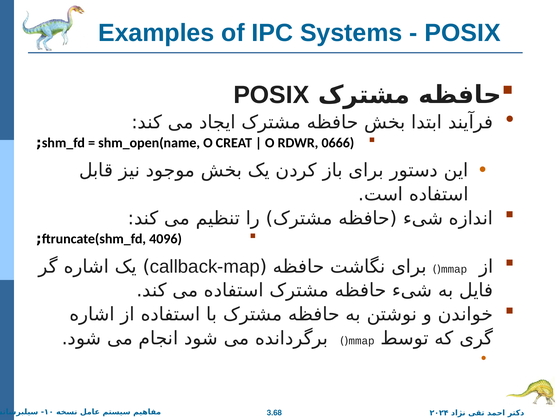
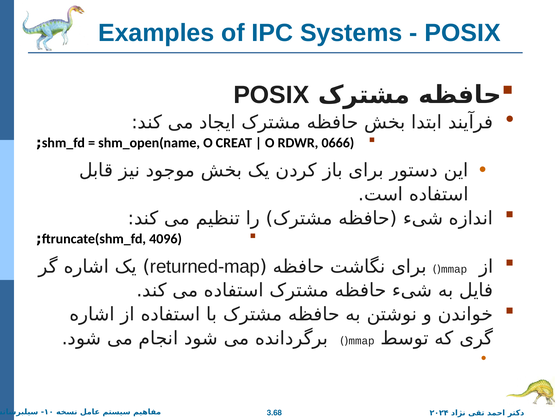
callback-map: callback-map -> returned-map (205, 267)
